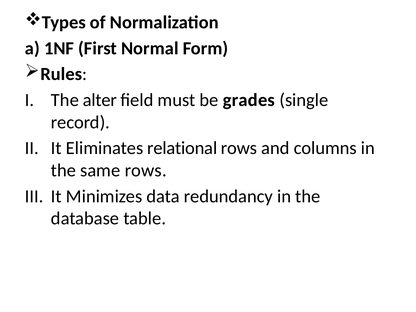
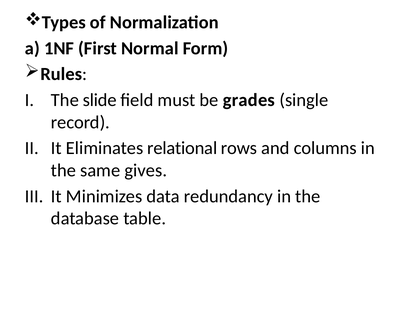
alter: alter -> slide (100, 100)
same rows: rows -> gives (146, 170)
